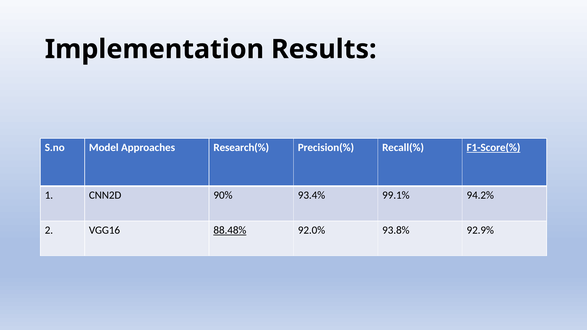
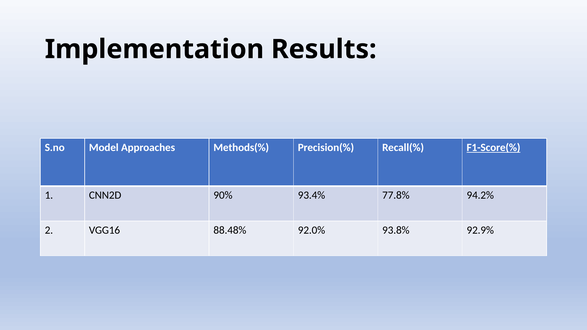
Research(%: Research(% -> Methods(% (241, 148)
99.1%: 99.1% -> 77.8% (396, 195)
88.48% underline: present -> none (230, 230)
